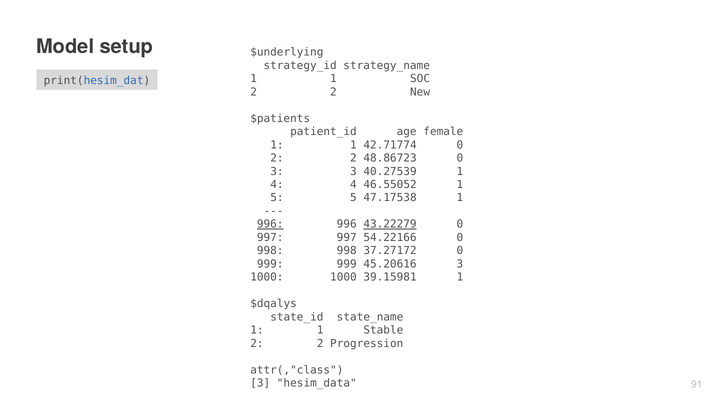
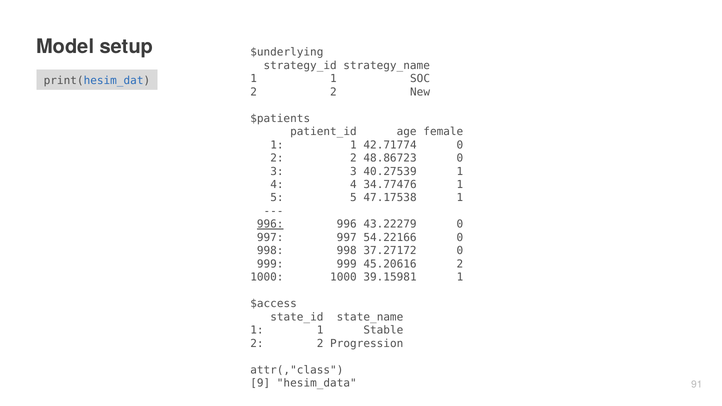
46.55052: 46.55052 -> 34.77476 (390, 185)
43.22279 underline: present -> none (390, 224)
45.20616 3: 3 -> 2 (460, 264)
$dqalys: $dqalys -> $access (274, 304)
3: 3 -> 9 (260, 383)
